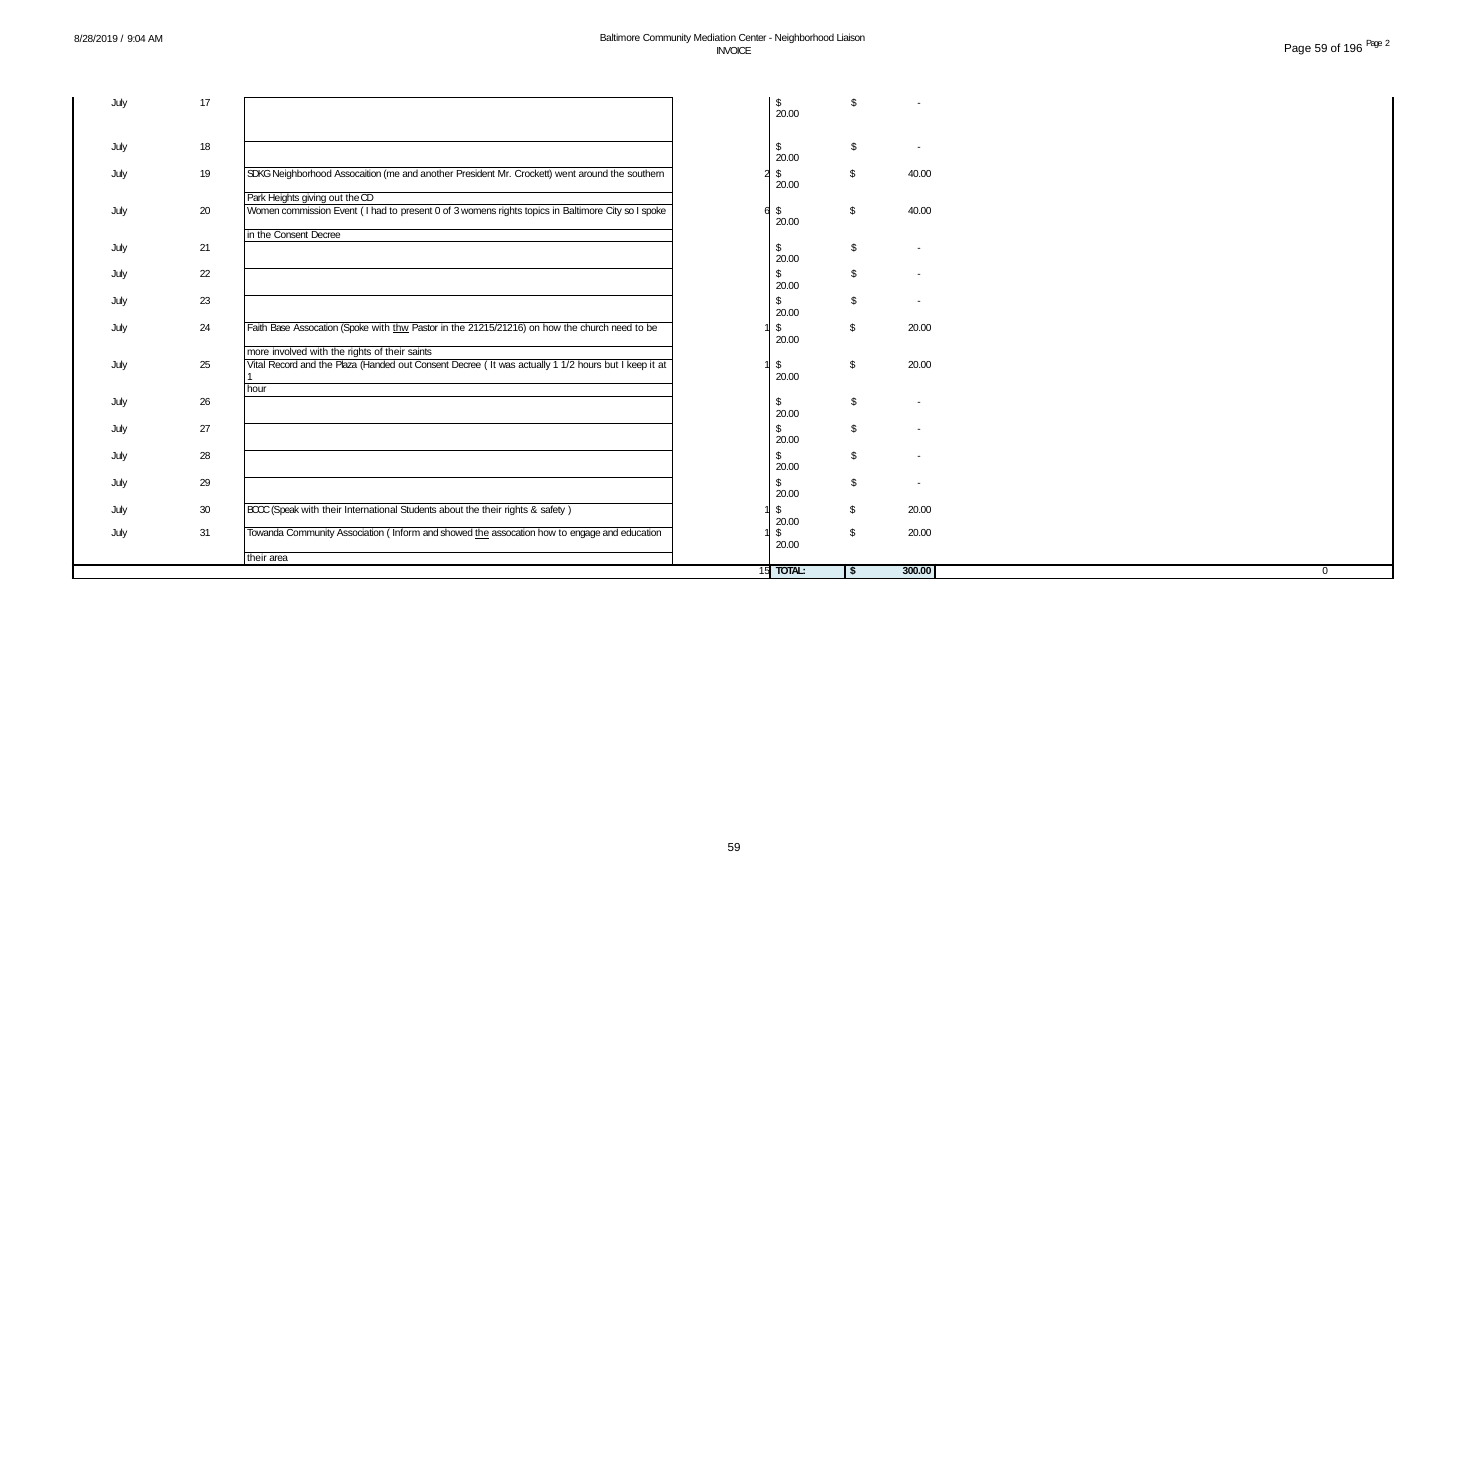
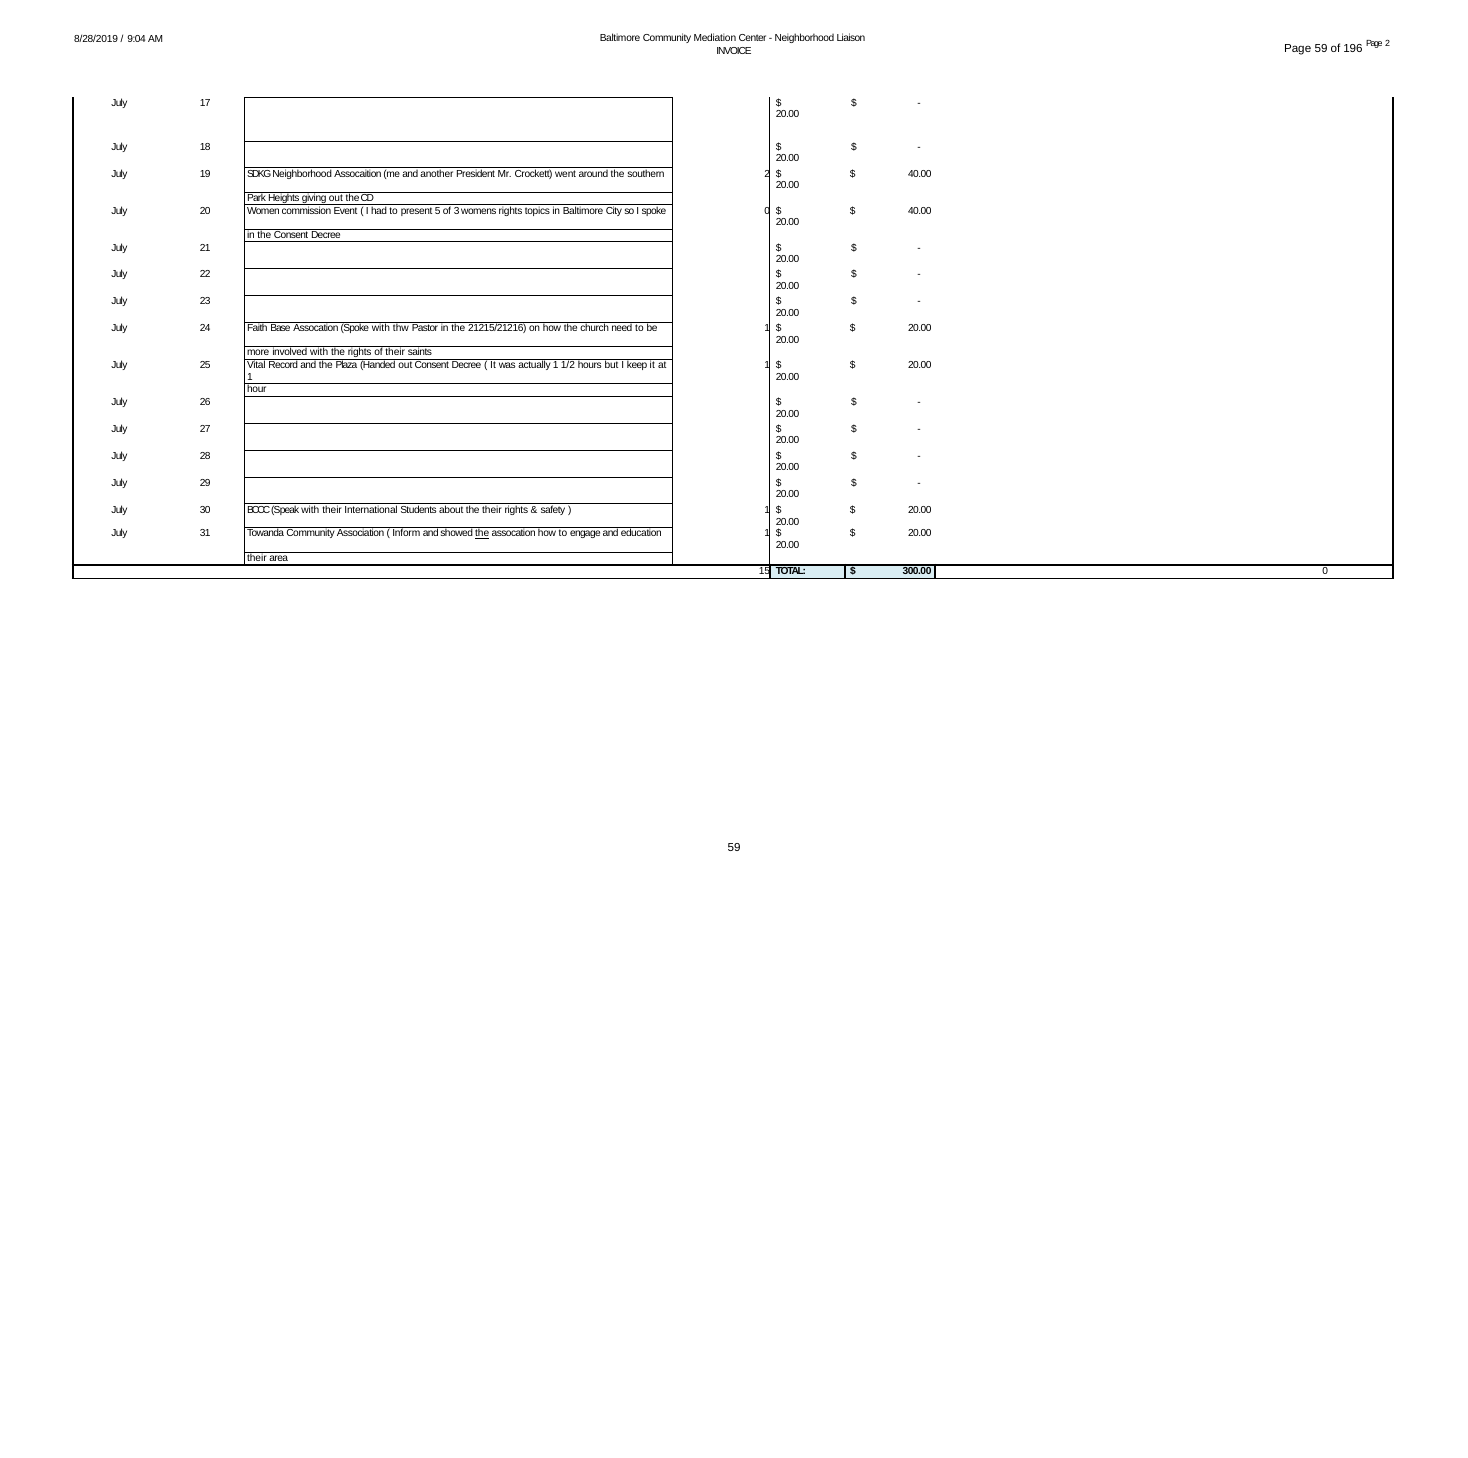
present 0: 0 -> 5 (438, 211)
spoke 6: 6 -> 0 (767, 211)
thw underline: present -> none (401, 328)
